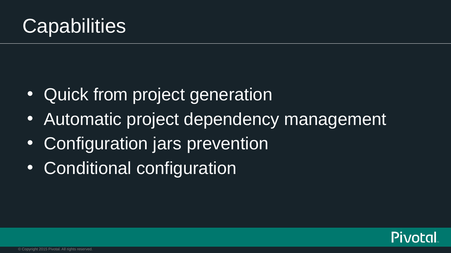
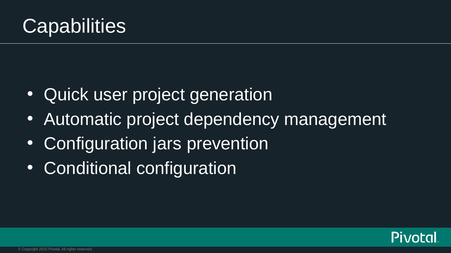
from: from -> user (111, 95)
